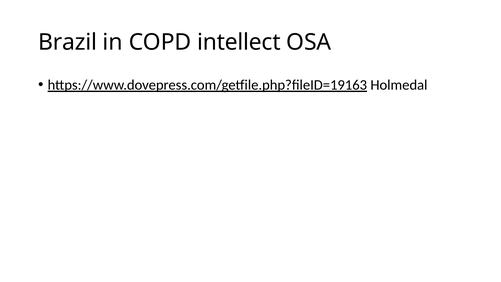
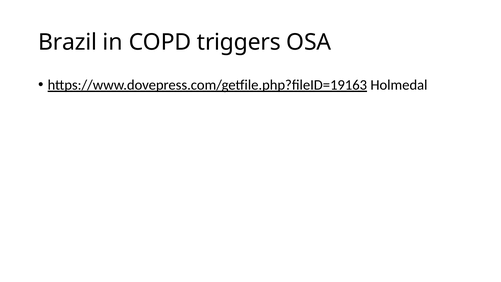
intellect: intellect -> triggers (239, 42)
